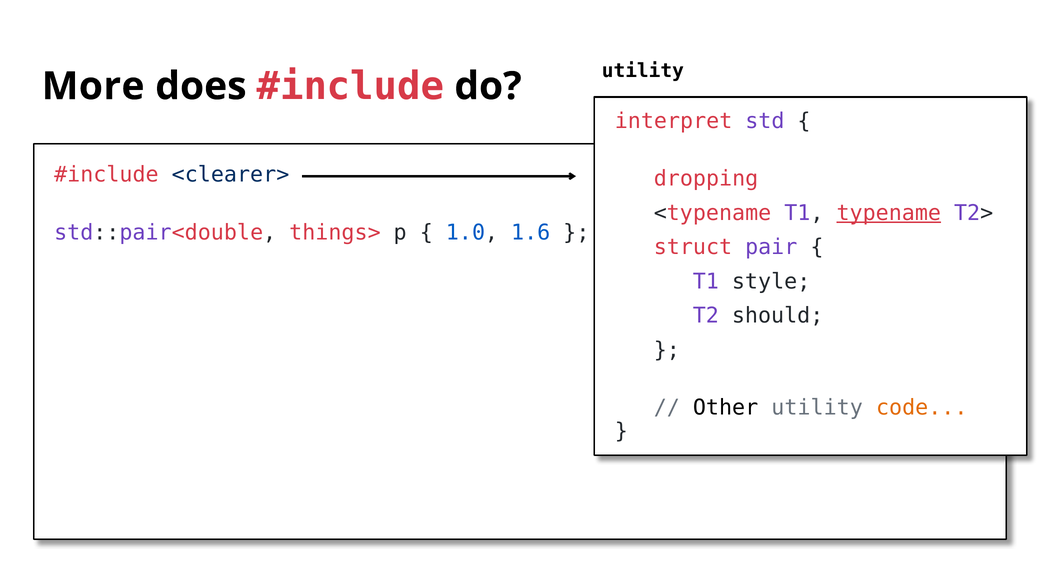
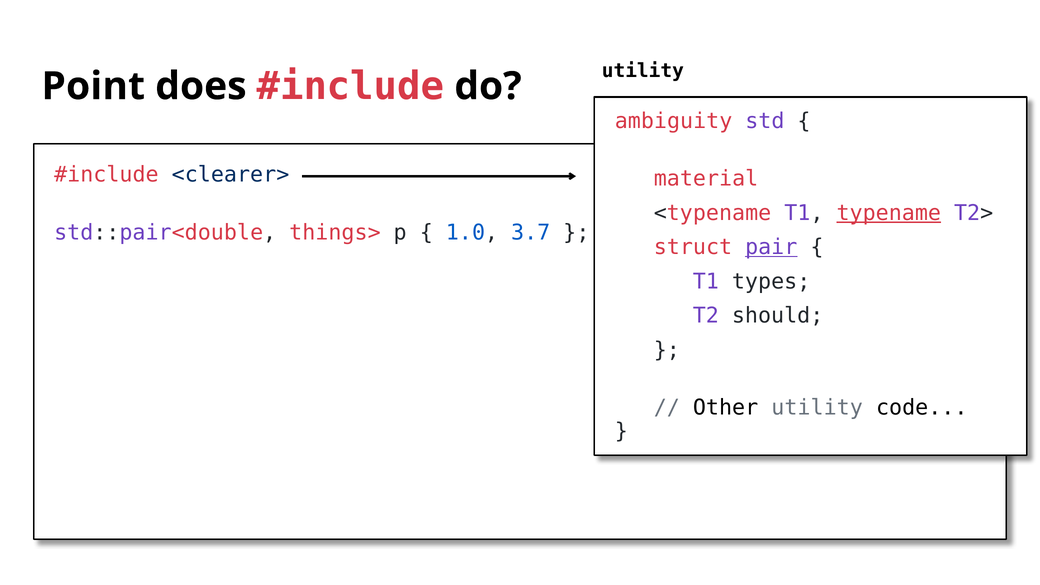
More: More -> Point (93, 86)
interpret: interpret -> ambiguity (674, 121)
dropping: dropping -> material (706, 179)
1.6: 1.6 -> 3.7 (531, 232)
pair underline: none -> present (771, 247)
style: style -> types (771, 281)
code colour: orange -> black (922, 408)
